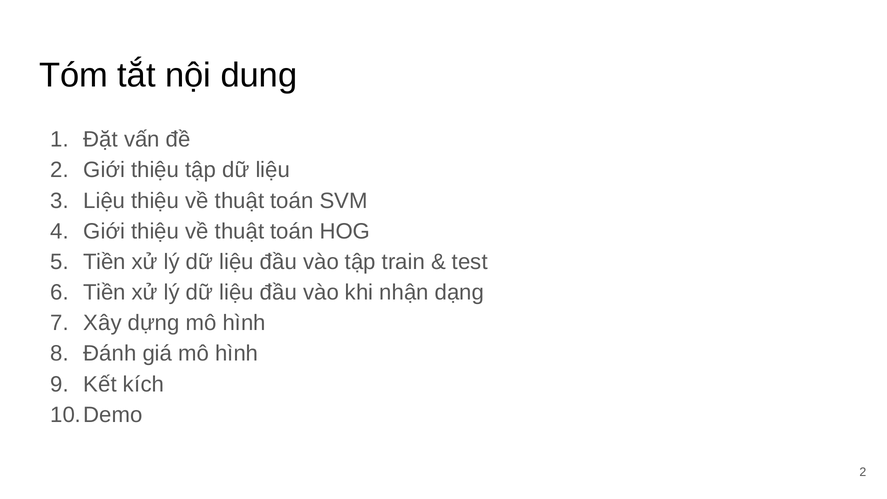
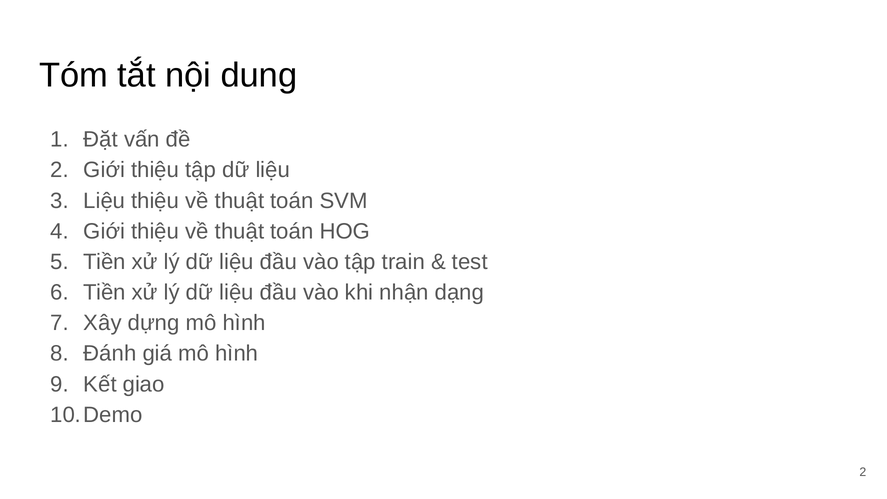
kích: kích -> giao (144, 384)
